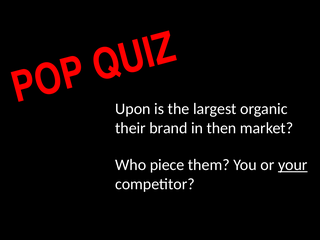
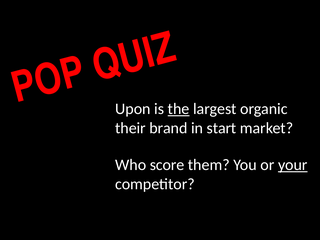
the underline: none -> present (179, 109)
then: then -> start (222, 128)
piece: piece -> score (167, 165)
